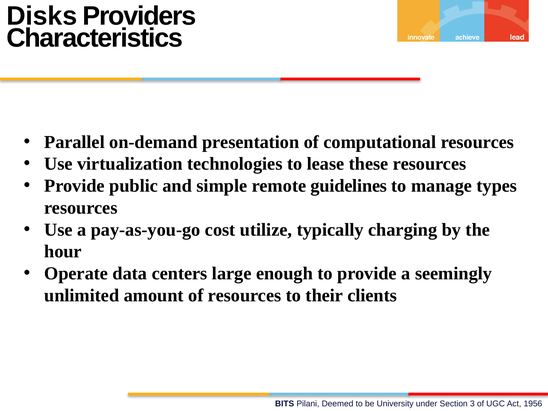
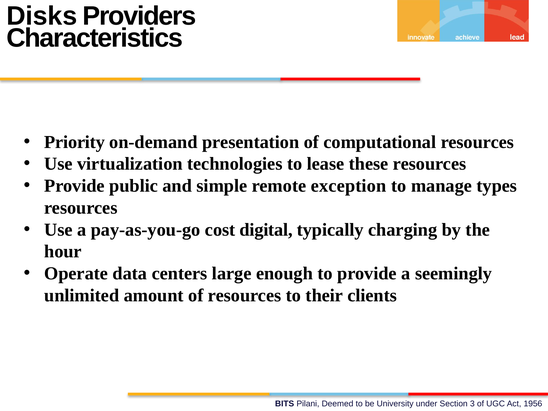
Parallel: Parallel -> Priority (75, 142)
guidelines: guidelines -> exception (349, 186)
utilize: utilize -> digital (266, 230)
